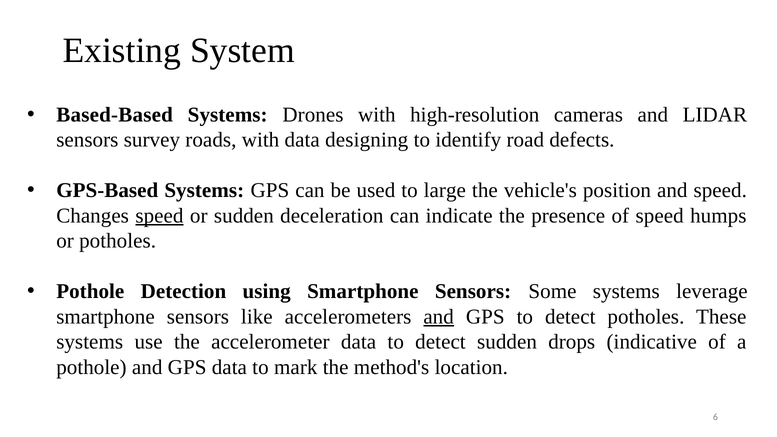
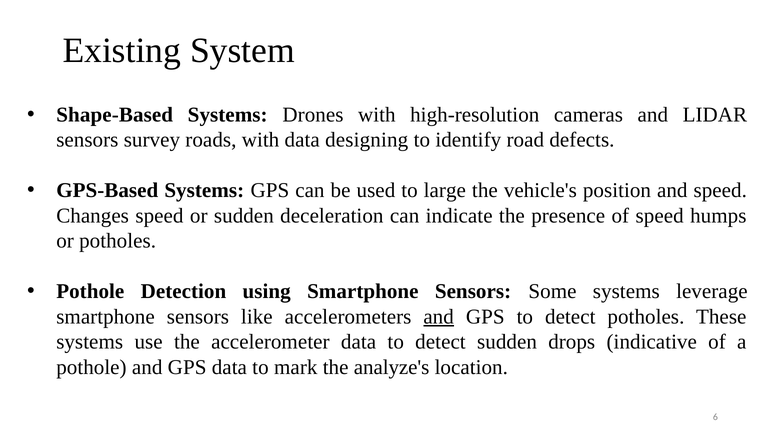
Based-Based: Based-Based -> Shape-Based (115, 115)
speed underline: present -> none (159, 216)
method's: method's -> analyze's (392, 367)
